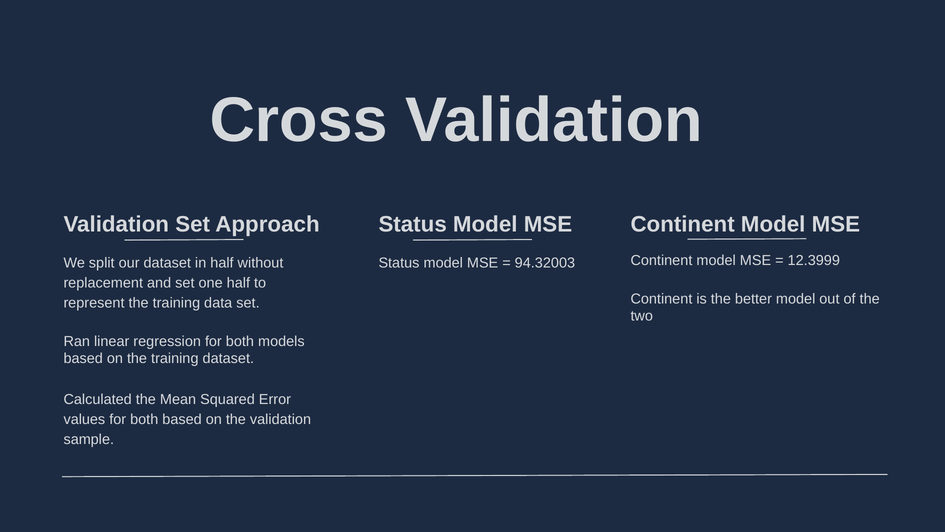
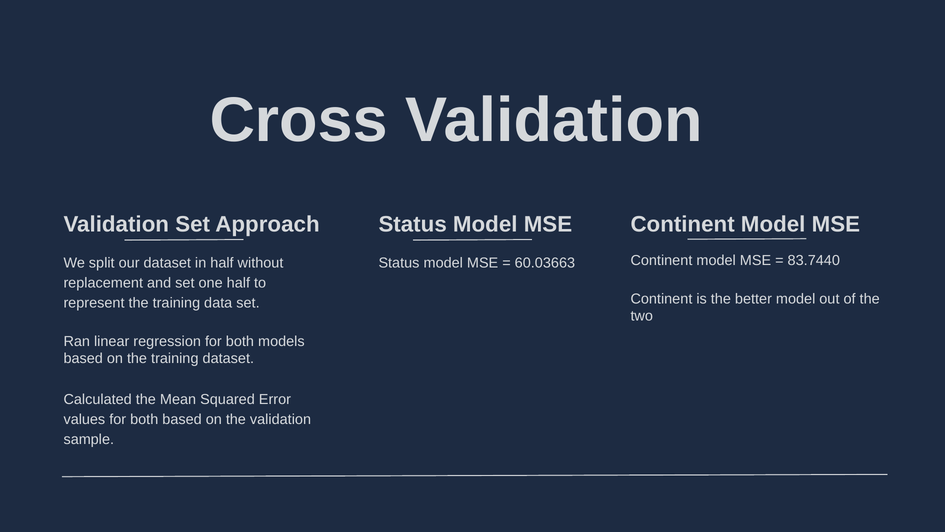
12.3999: 12.3999 -> 83.7440 (814, 260)
94.32003: 94.32003 -> 60.03663 (545, 263)
